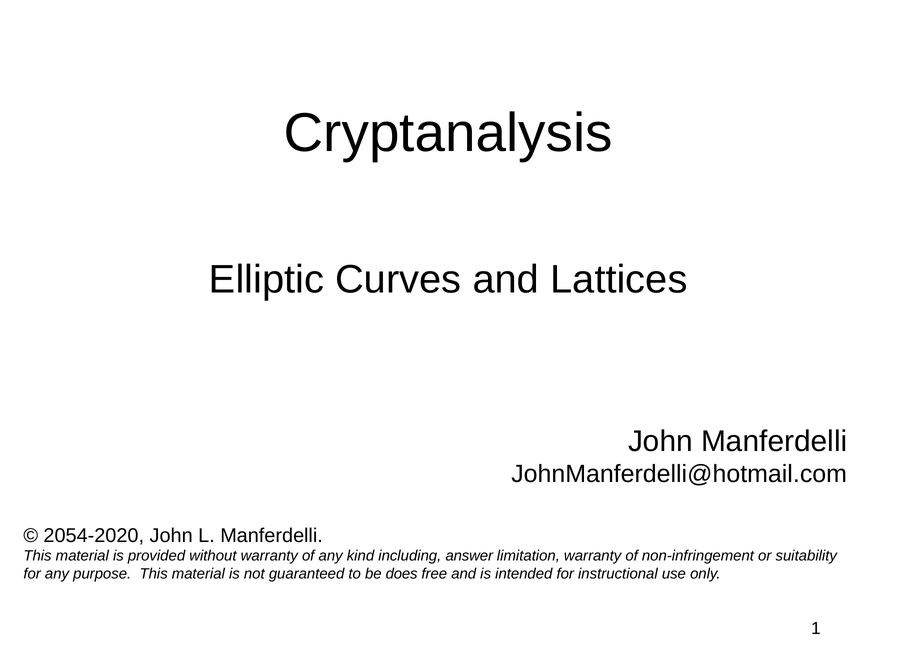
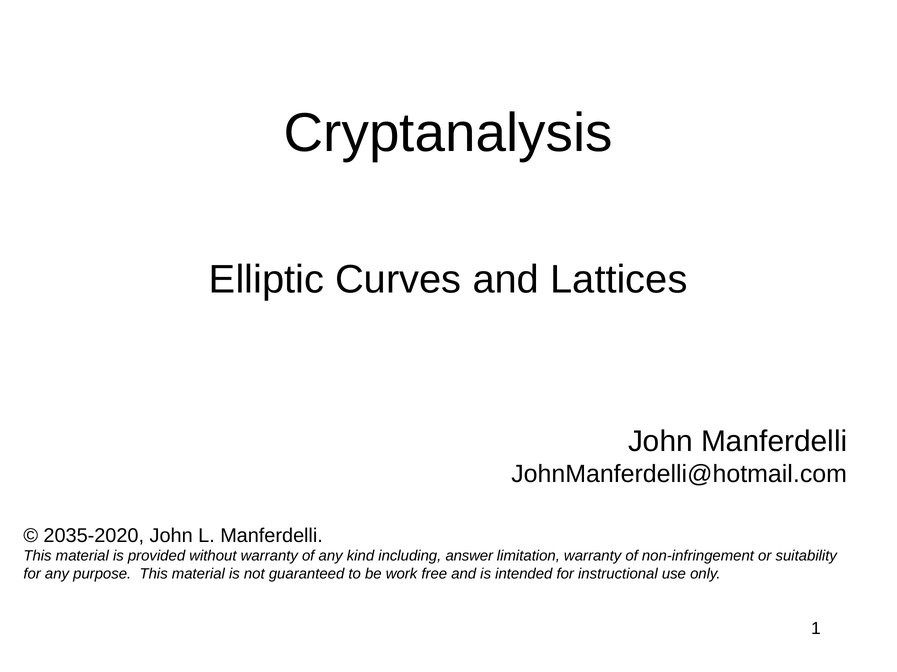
2054-2020: 2054-2020 -> 2035-2020 (94, 536)
does: does -> work (402, 575)
